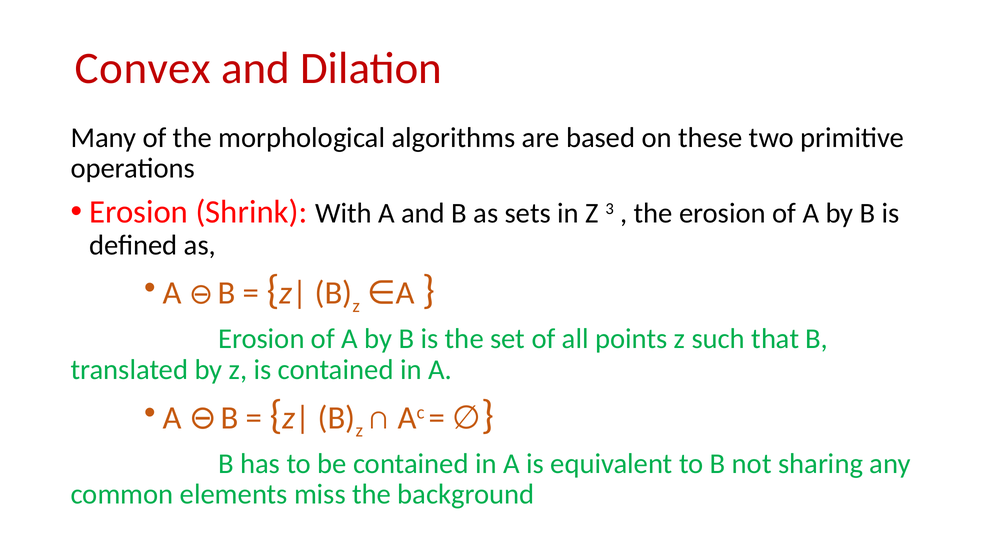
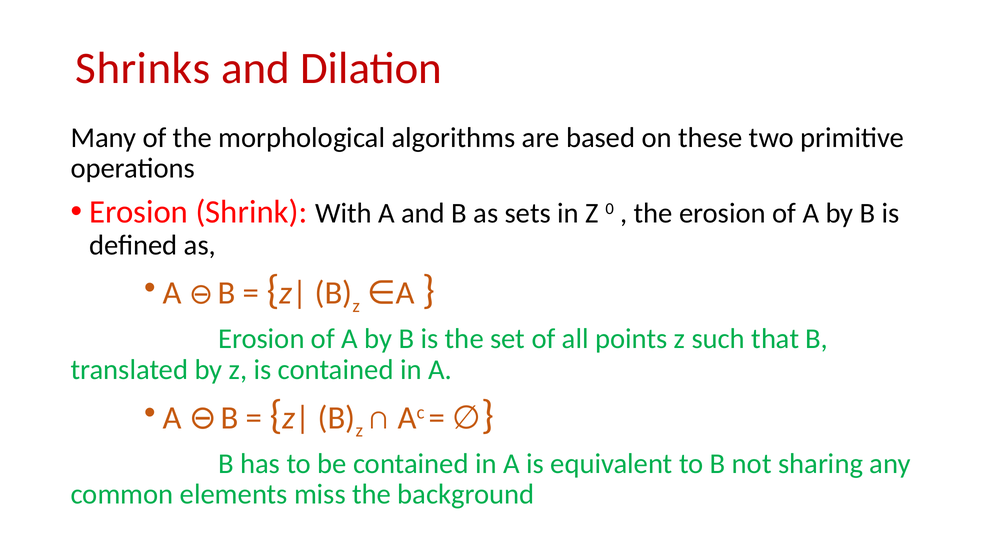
Convex: Convex -> Shrinks (143, 68)
3: 3 -> 0 (610, 209)
